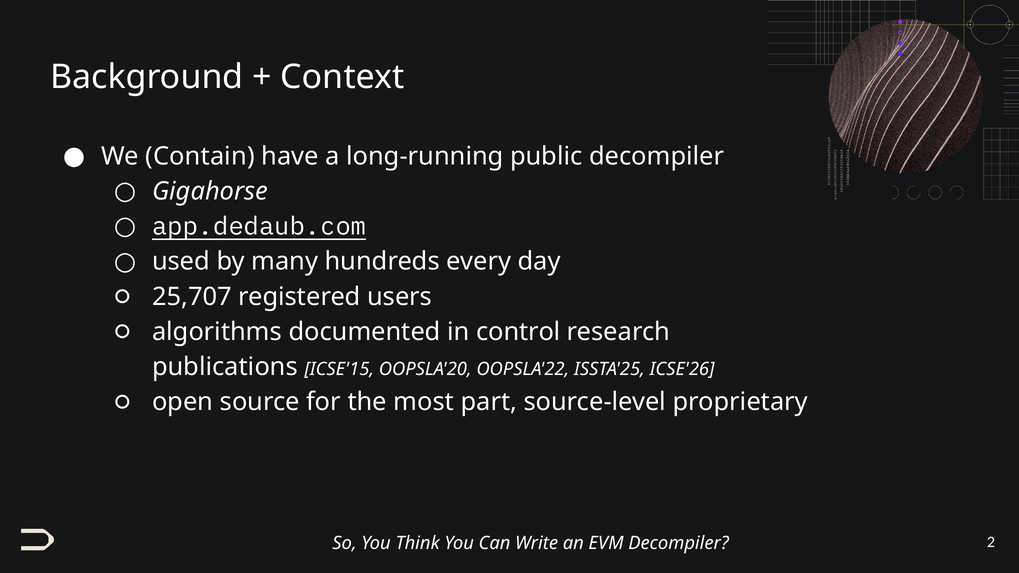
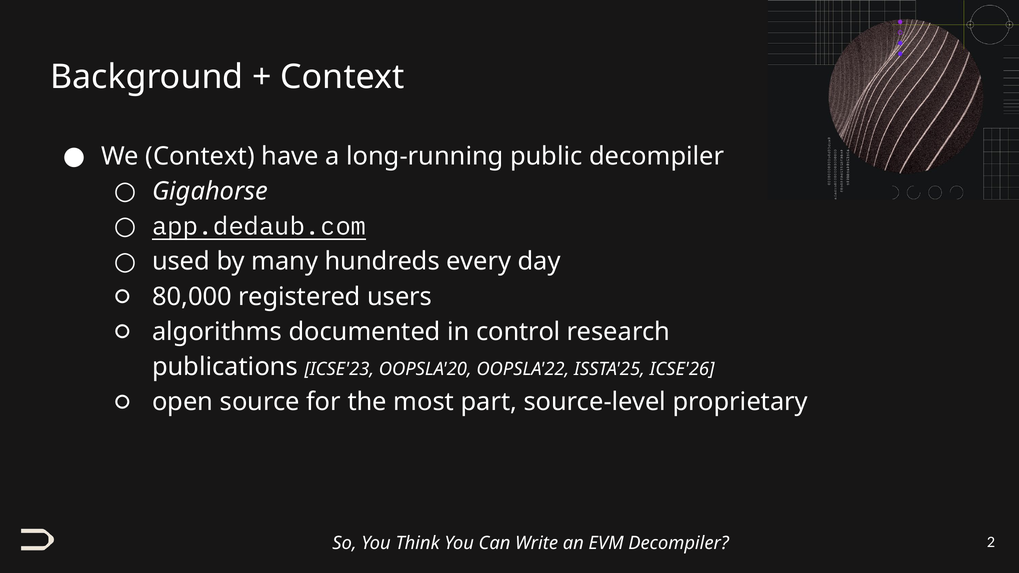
We Contain: Contain -> Context (200, 156)
25,707: 25,707 -> 80,000 (192, 297)
ICSE'15: ICSE'15 -> ICSE'23 (339, 369)
